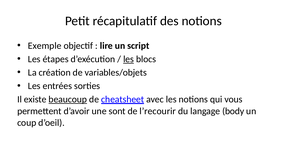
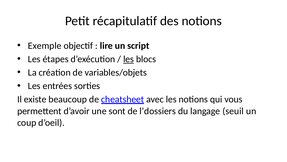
beaucoup underline: present -> none (68, 99)
l’recourir: l’recourir -> l’dossiers (158, 111)
body: body -> seuil (233, 111)
